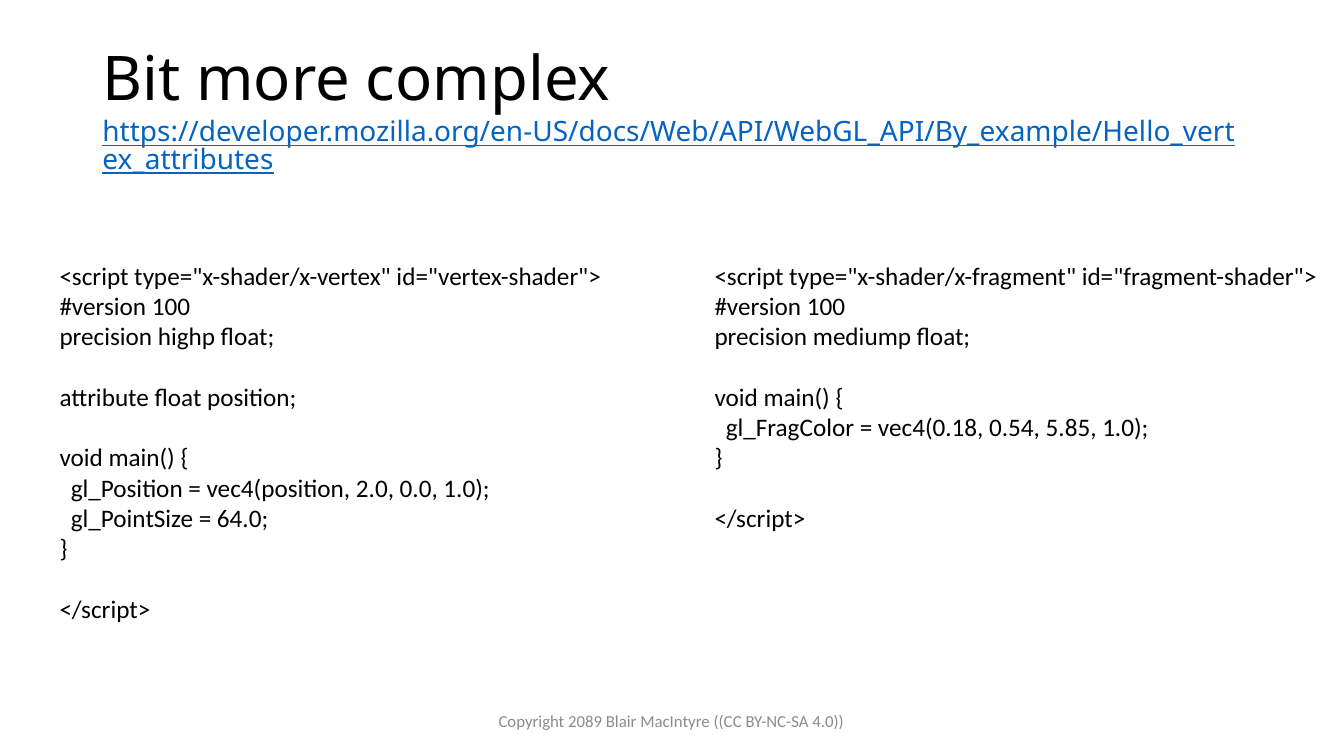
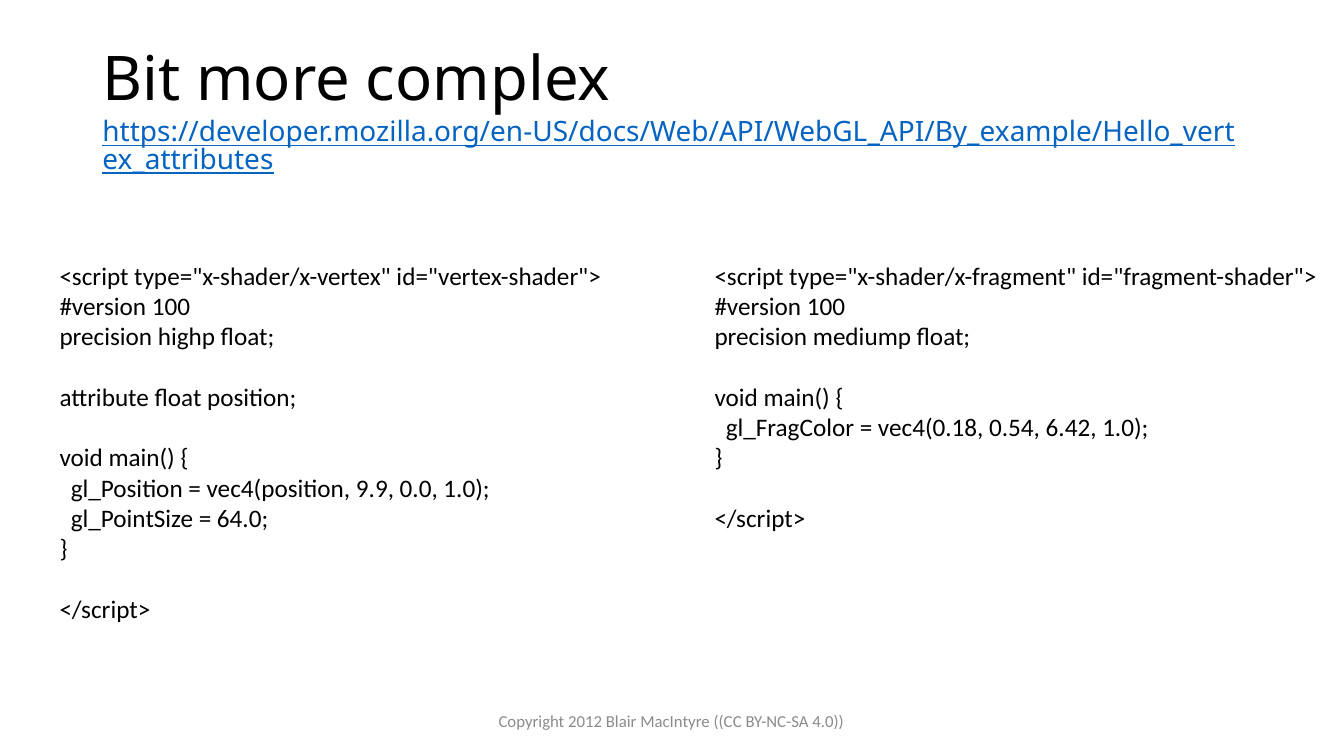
5.85: 5.85 -> 6.42 (1071, 428)
2.0: 2.0 -> 9.9 (375, 488)
2089: 2089 -> 2012 (585, 721)
